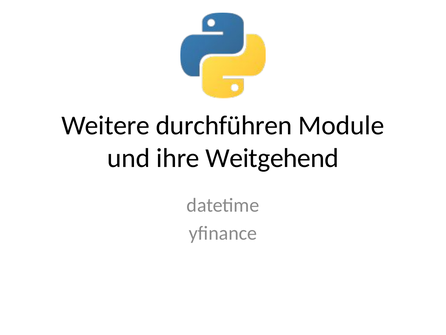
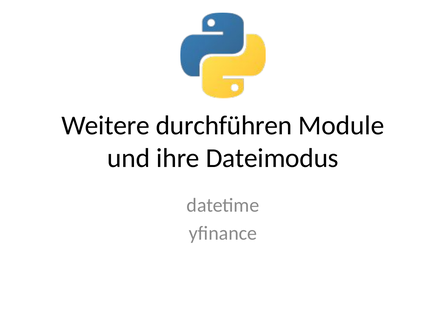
Weitgehend: Weitgehend -> Dateimodus (272, 158)
